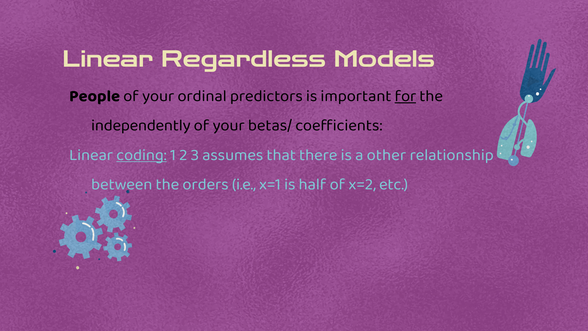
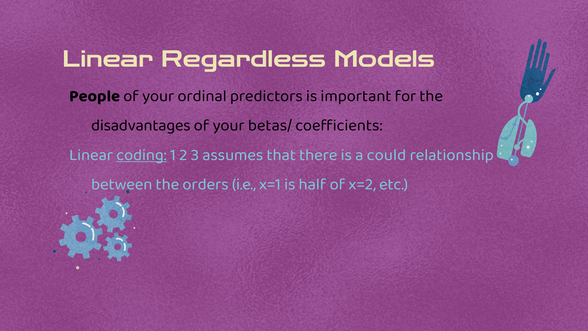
for underline: present -> none (405, 96)
independently: independently -> disadvantages (141, 125)
other: other -> could (386, 155)
